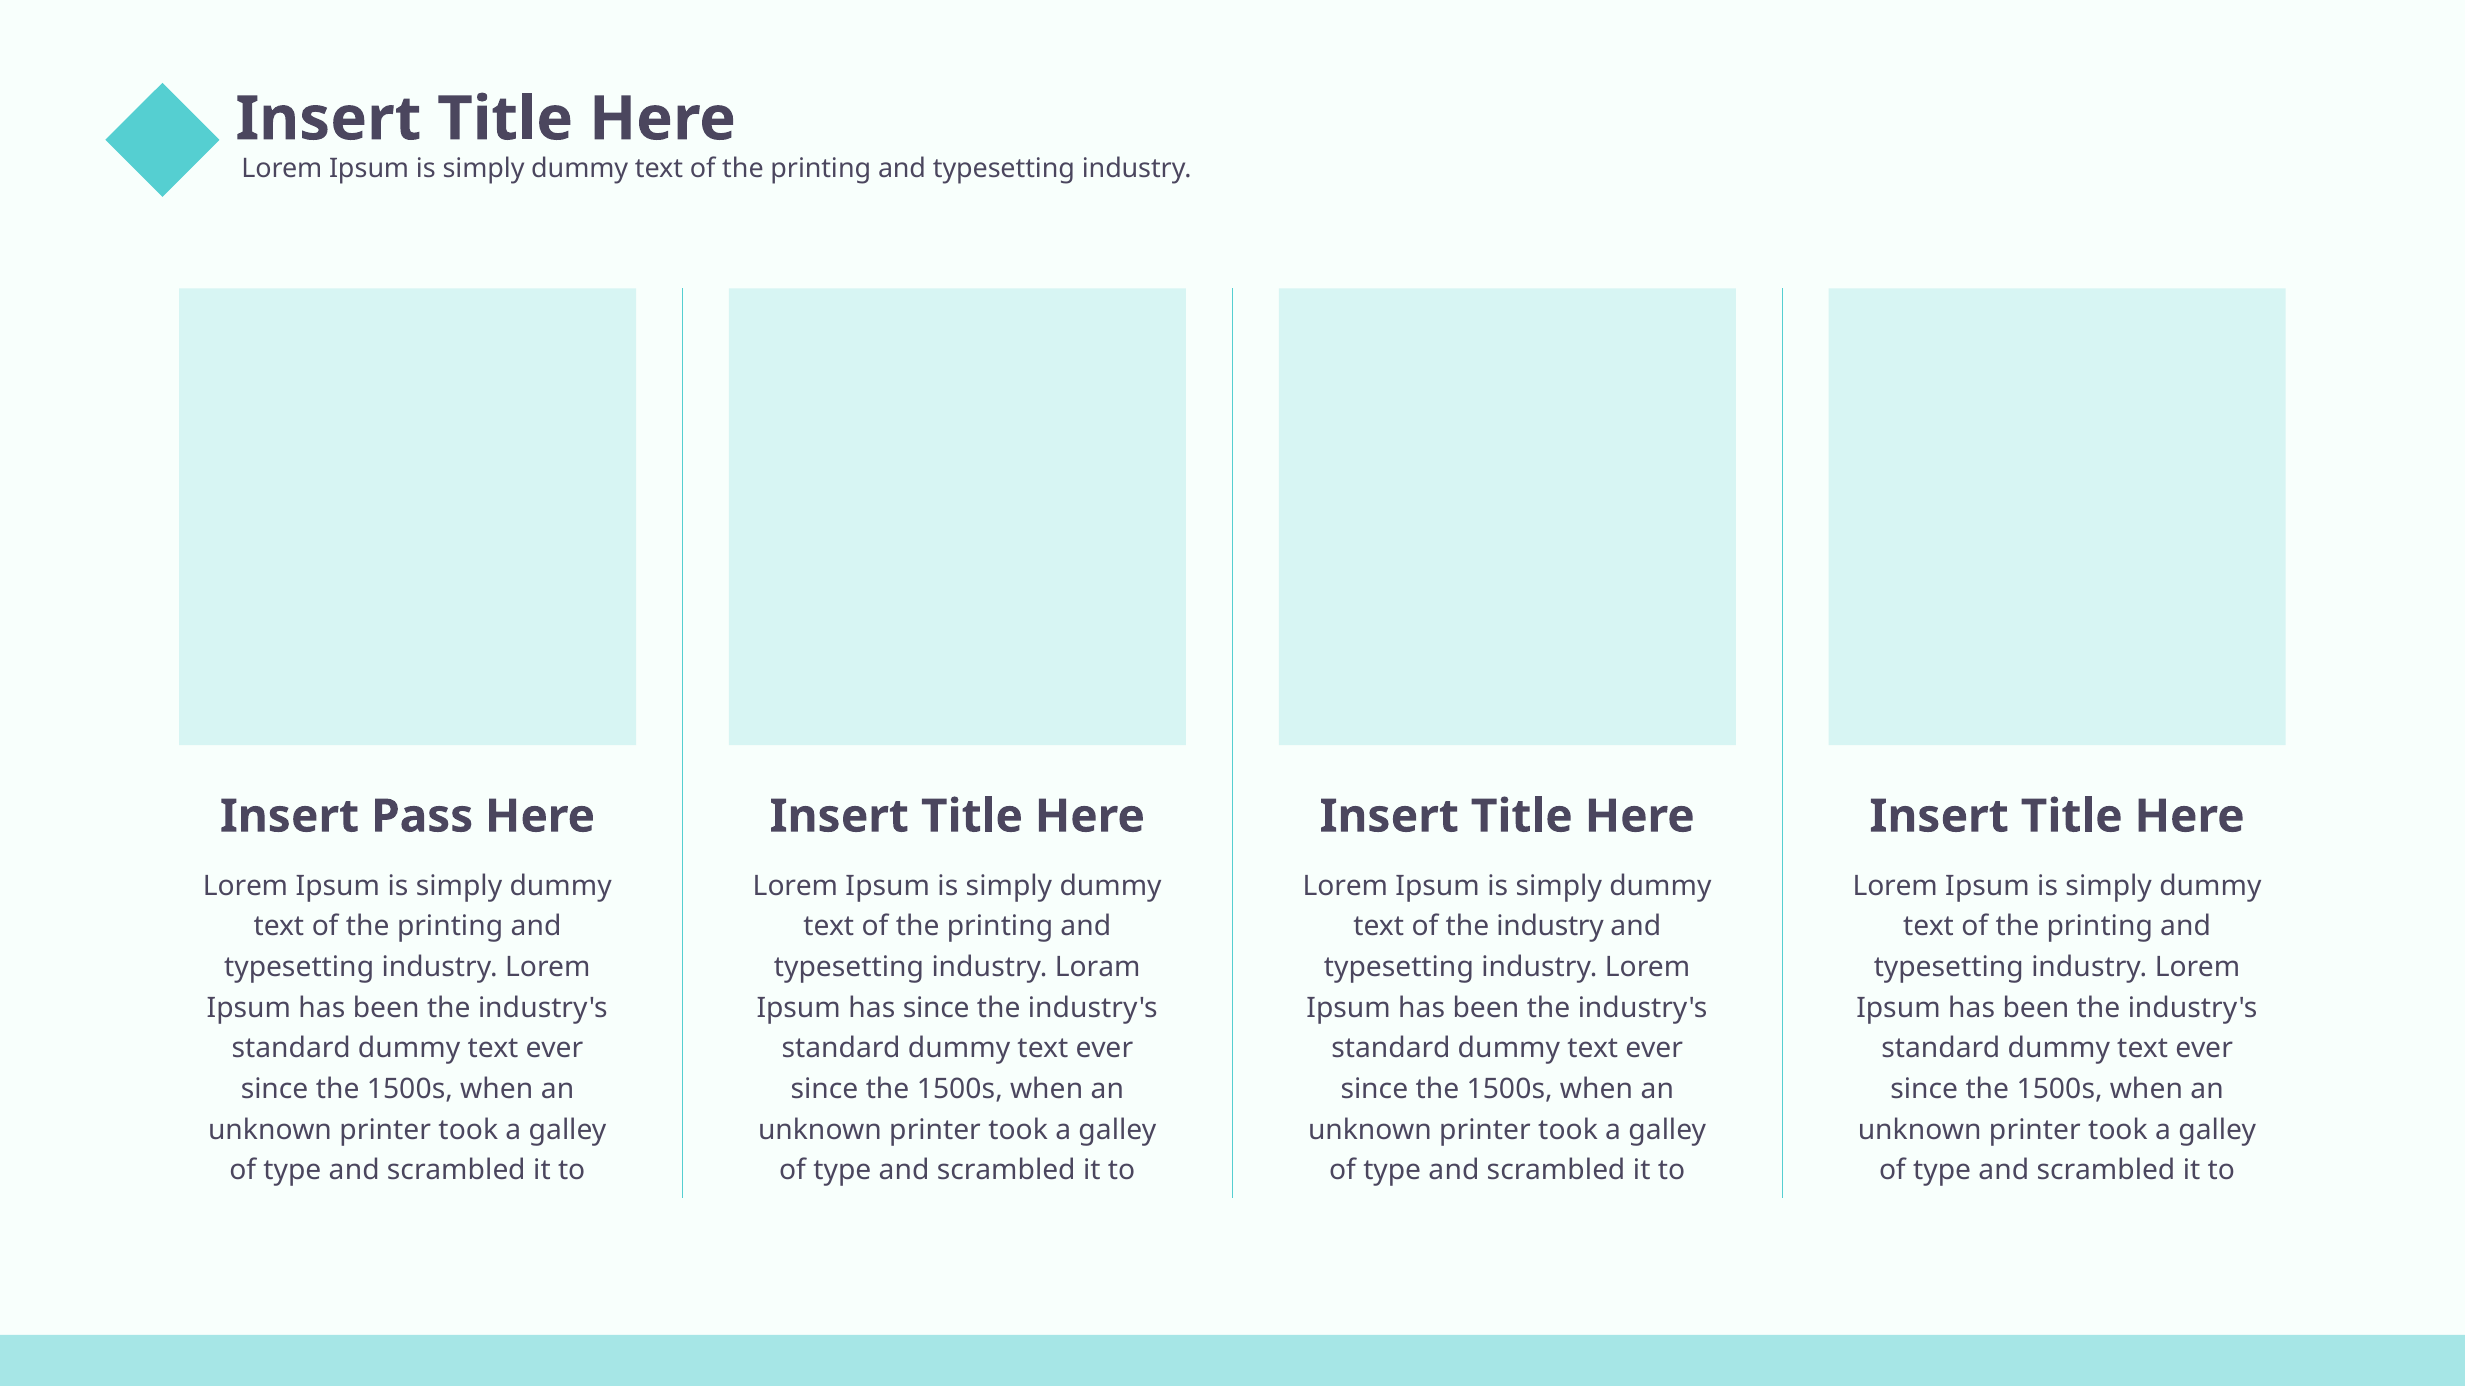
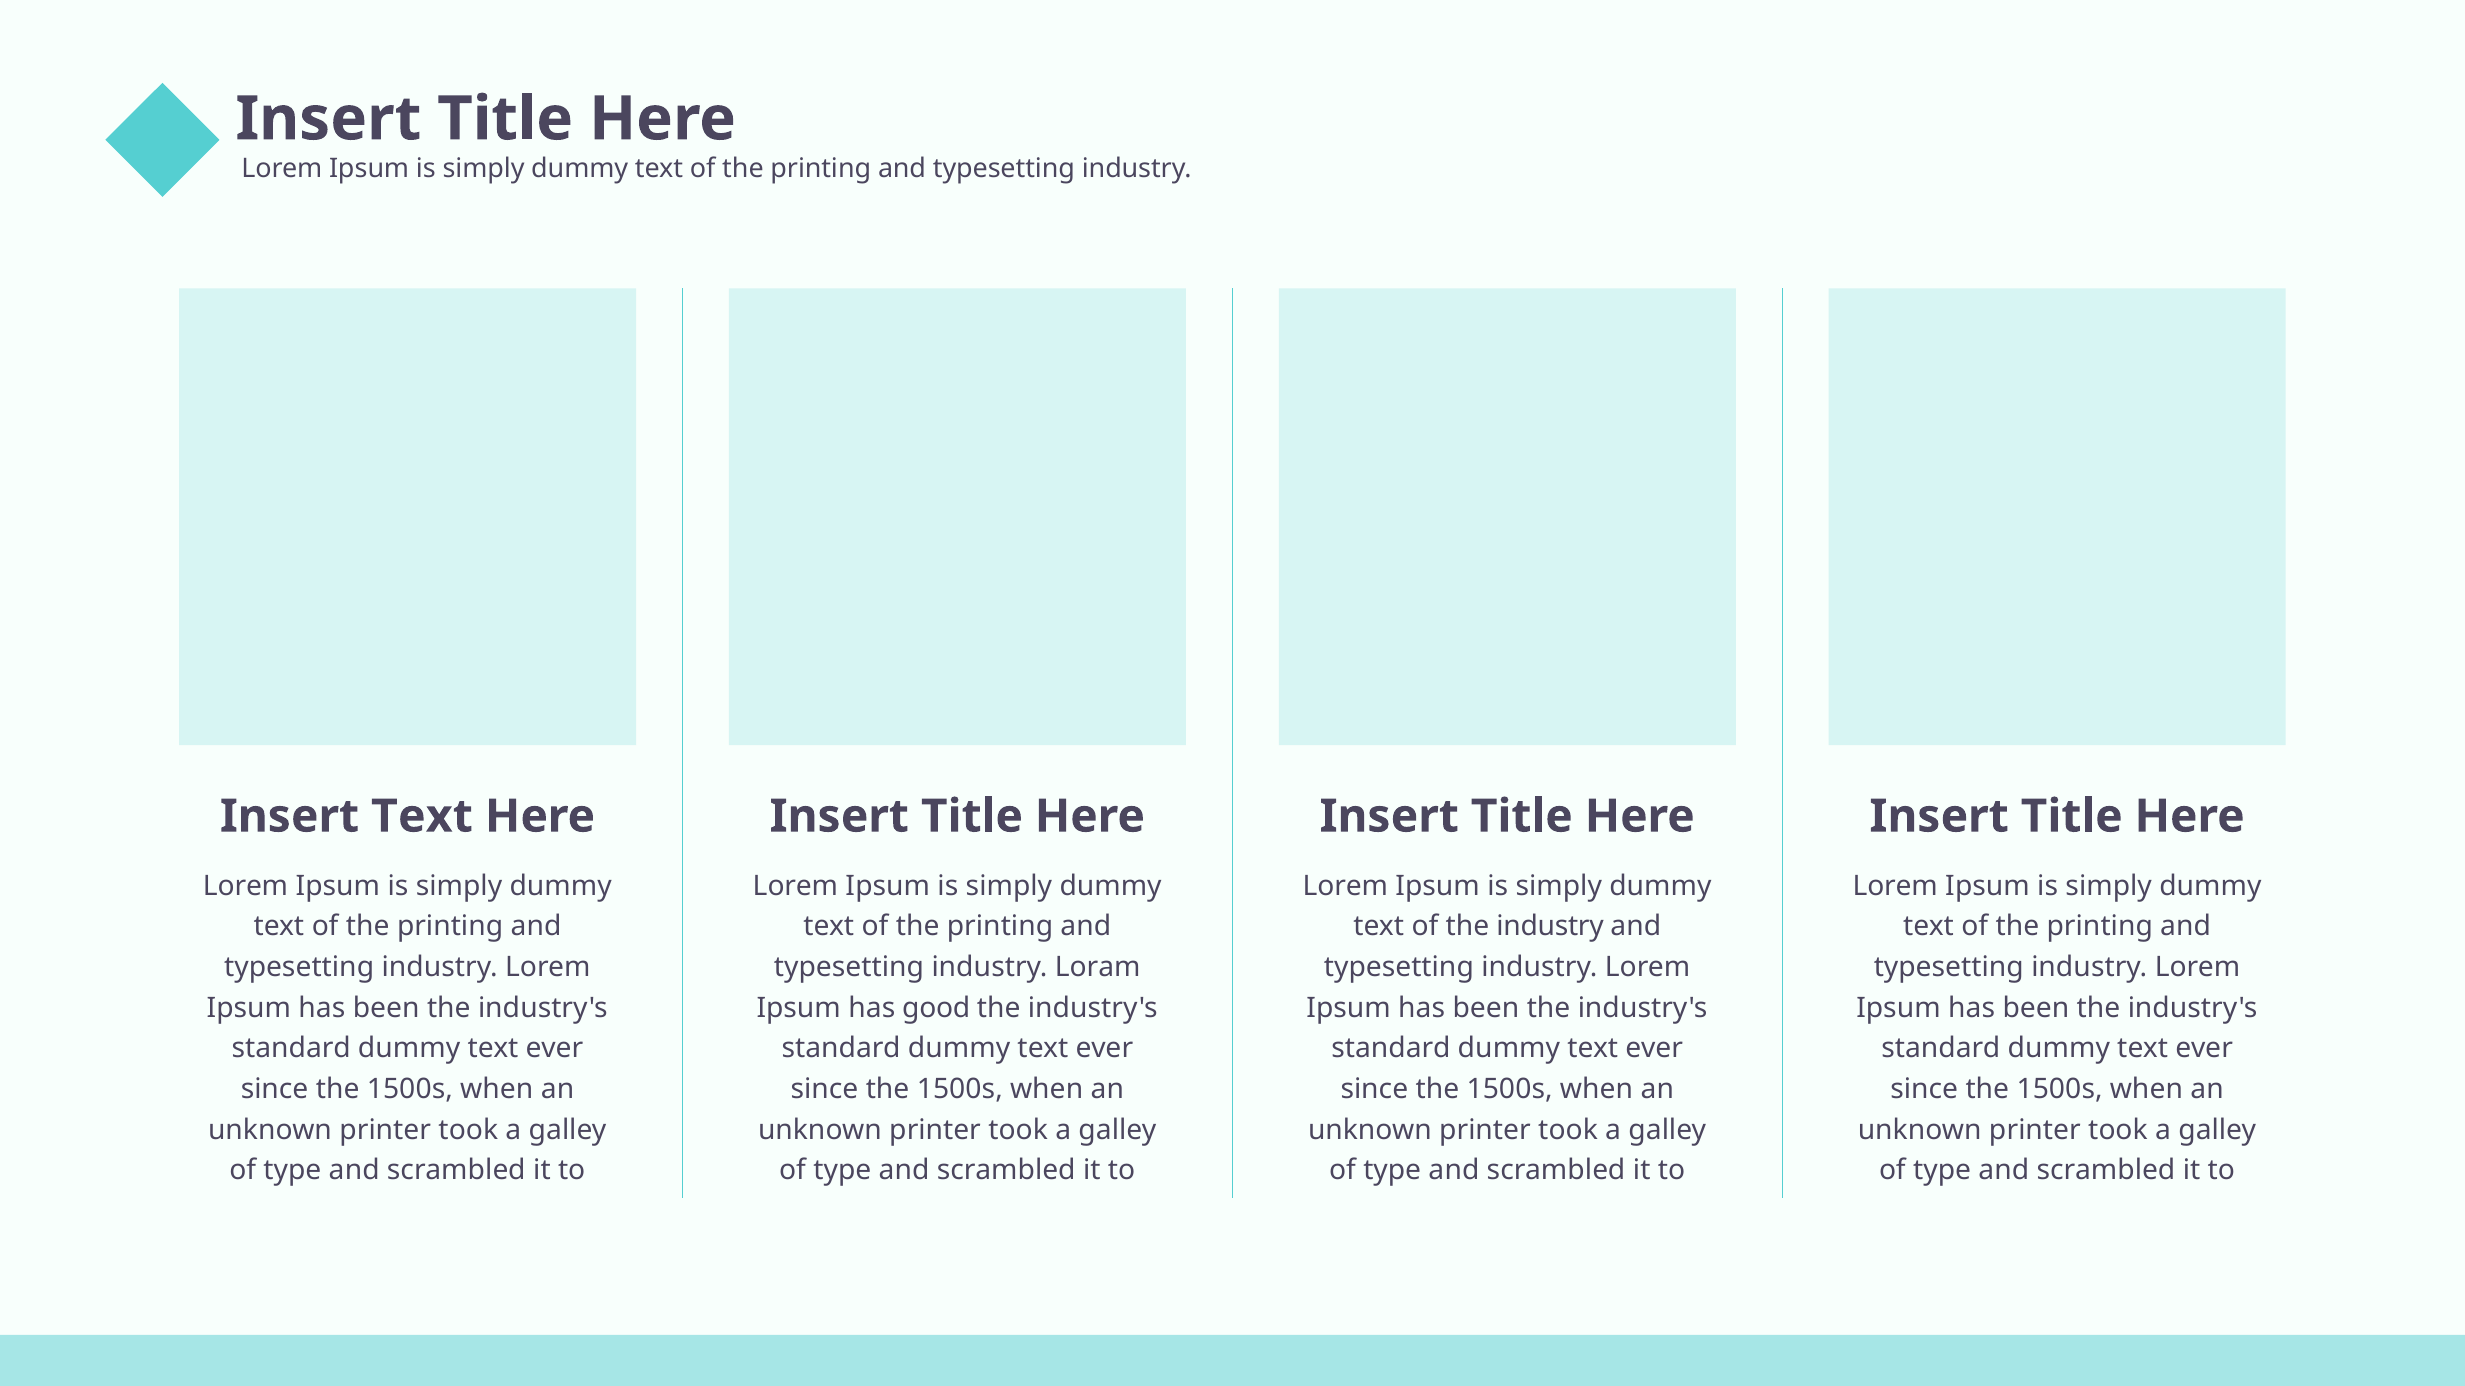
Insert Pass: Pass -> Text (422, 817)
has since: since -> good (936, 1008)
